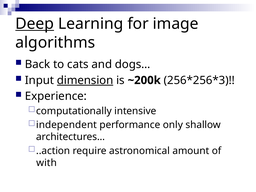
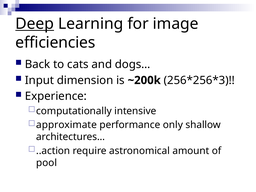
algorithms: algorithms -> efficiencies (55, 42)
dimension underline: present -> none (85, 80)
independent: independent -> approximate (67, 125)
with: with -> pool (47, 163)
